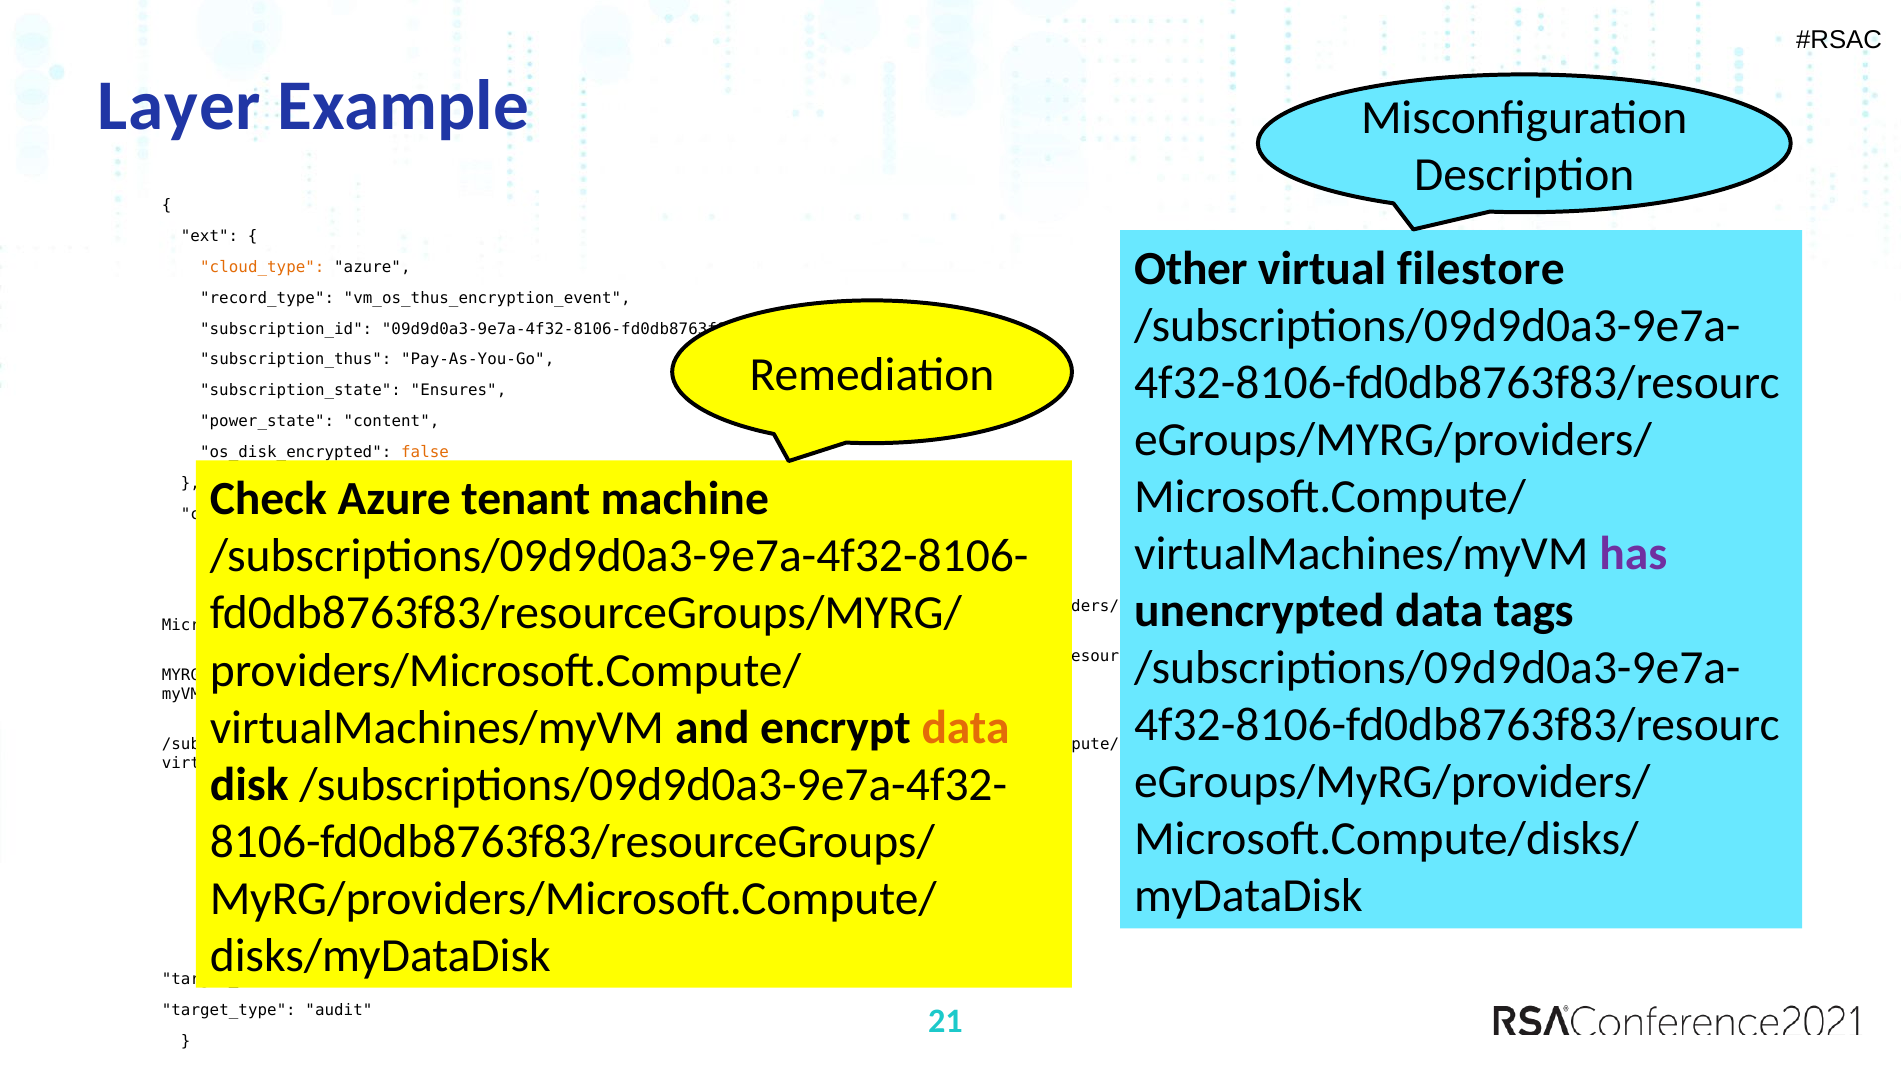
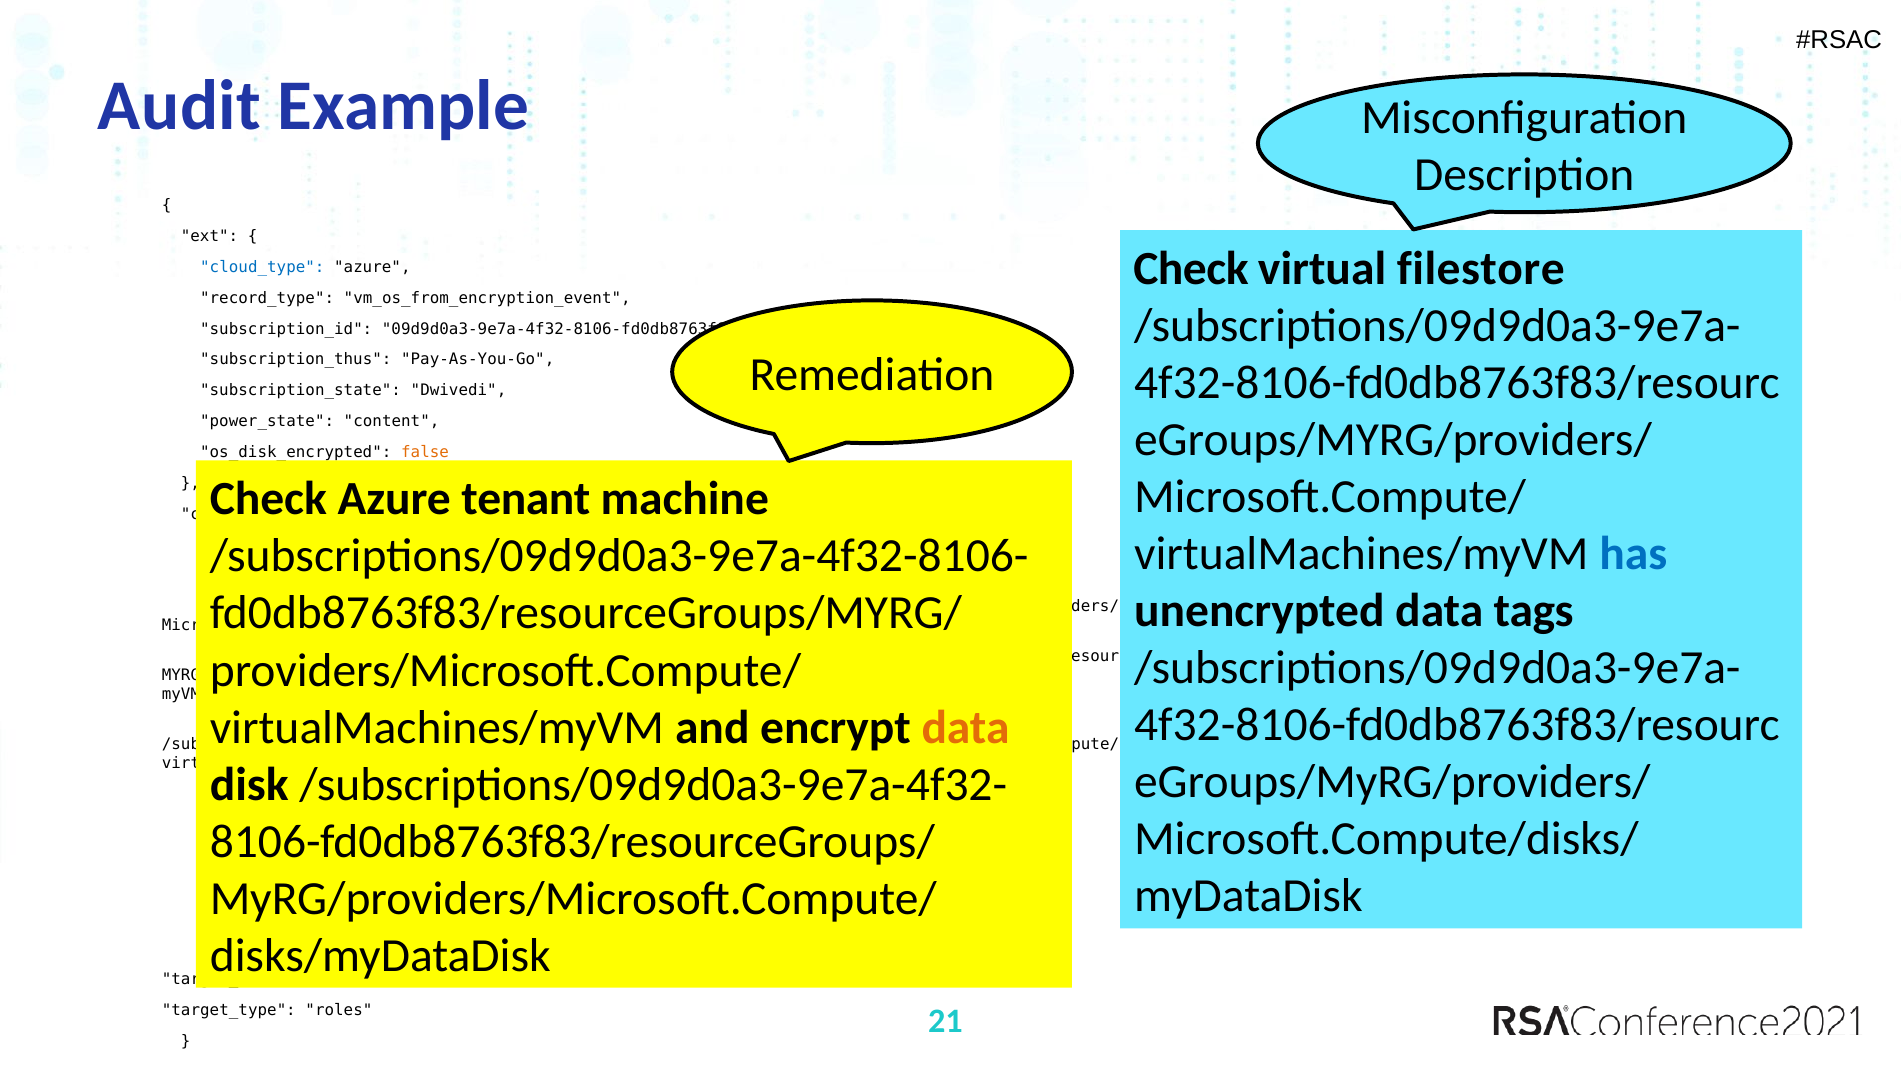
Layer: Layer -> Audit (180, 106)
Other: Other -> Check (1191, 269)
cloud_type colour: orange -> blue (262, 267)
vm_os_thus_encryption_event: vm_os_thus_encryption_event -> vm_os_from_encryption_event (487, 298)
Ensures: Ensures -> Dwivedi (459, 391)
has colour: purple -> blue (1633, 554)
audit: audit -> roles (339, 1010)
